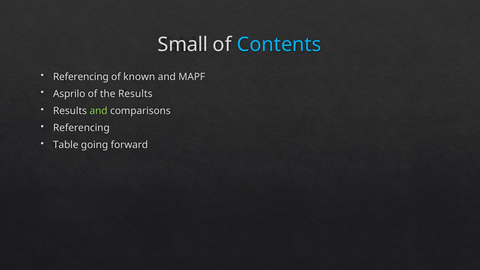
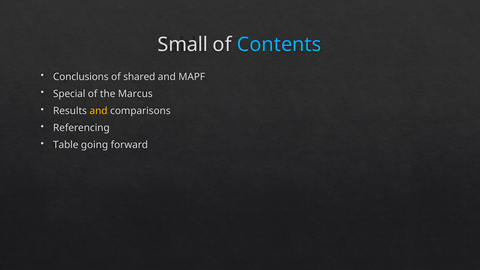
Referencing: Referencing -> Conclusions (81, 77)
known: known -> shared (139, 77)
Asprilo: Asprilo -> Special (69, 94)
the Results: Results -> Marcus (135, 94)
and colour: light green -> yellow (99, 111)
